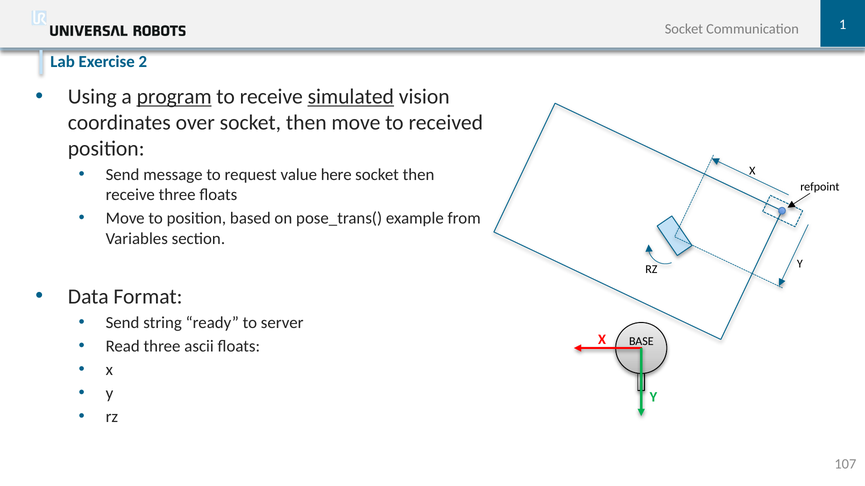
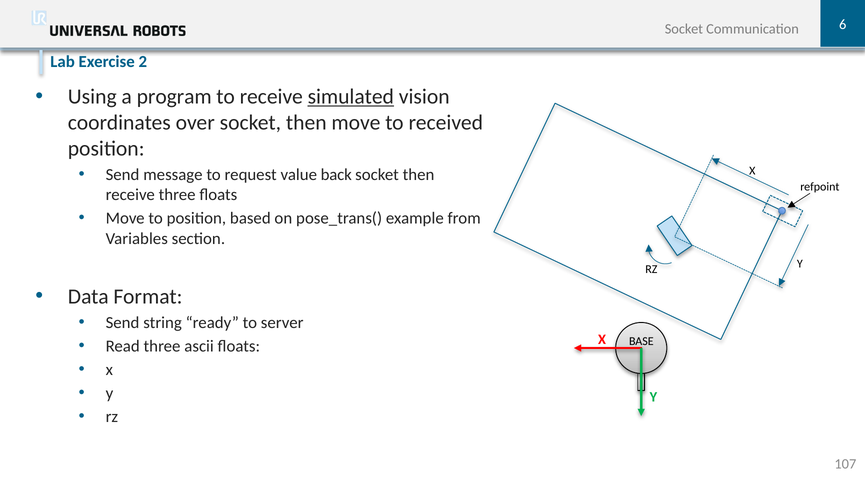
1: 1 -> 6 (843, 24)
program underline: present -> none (174, 97)
here: here -> back (336, 175)
